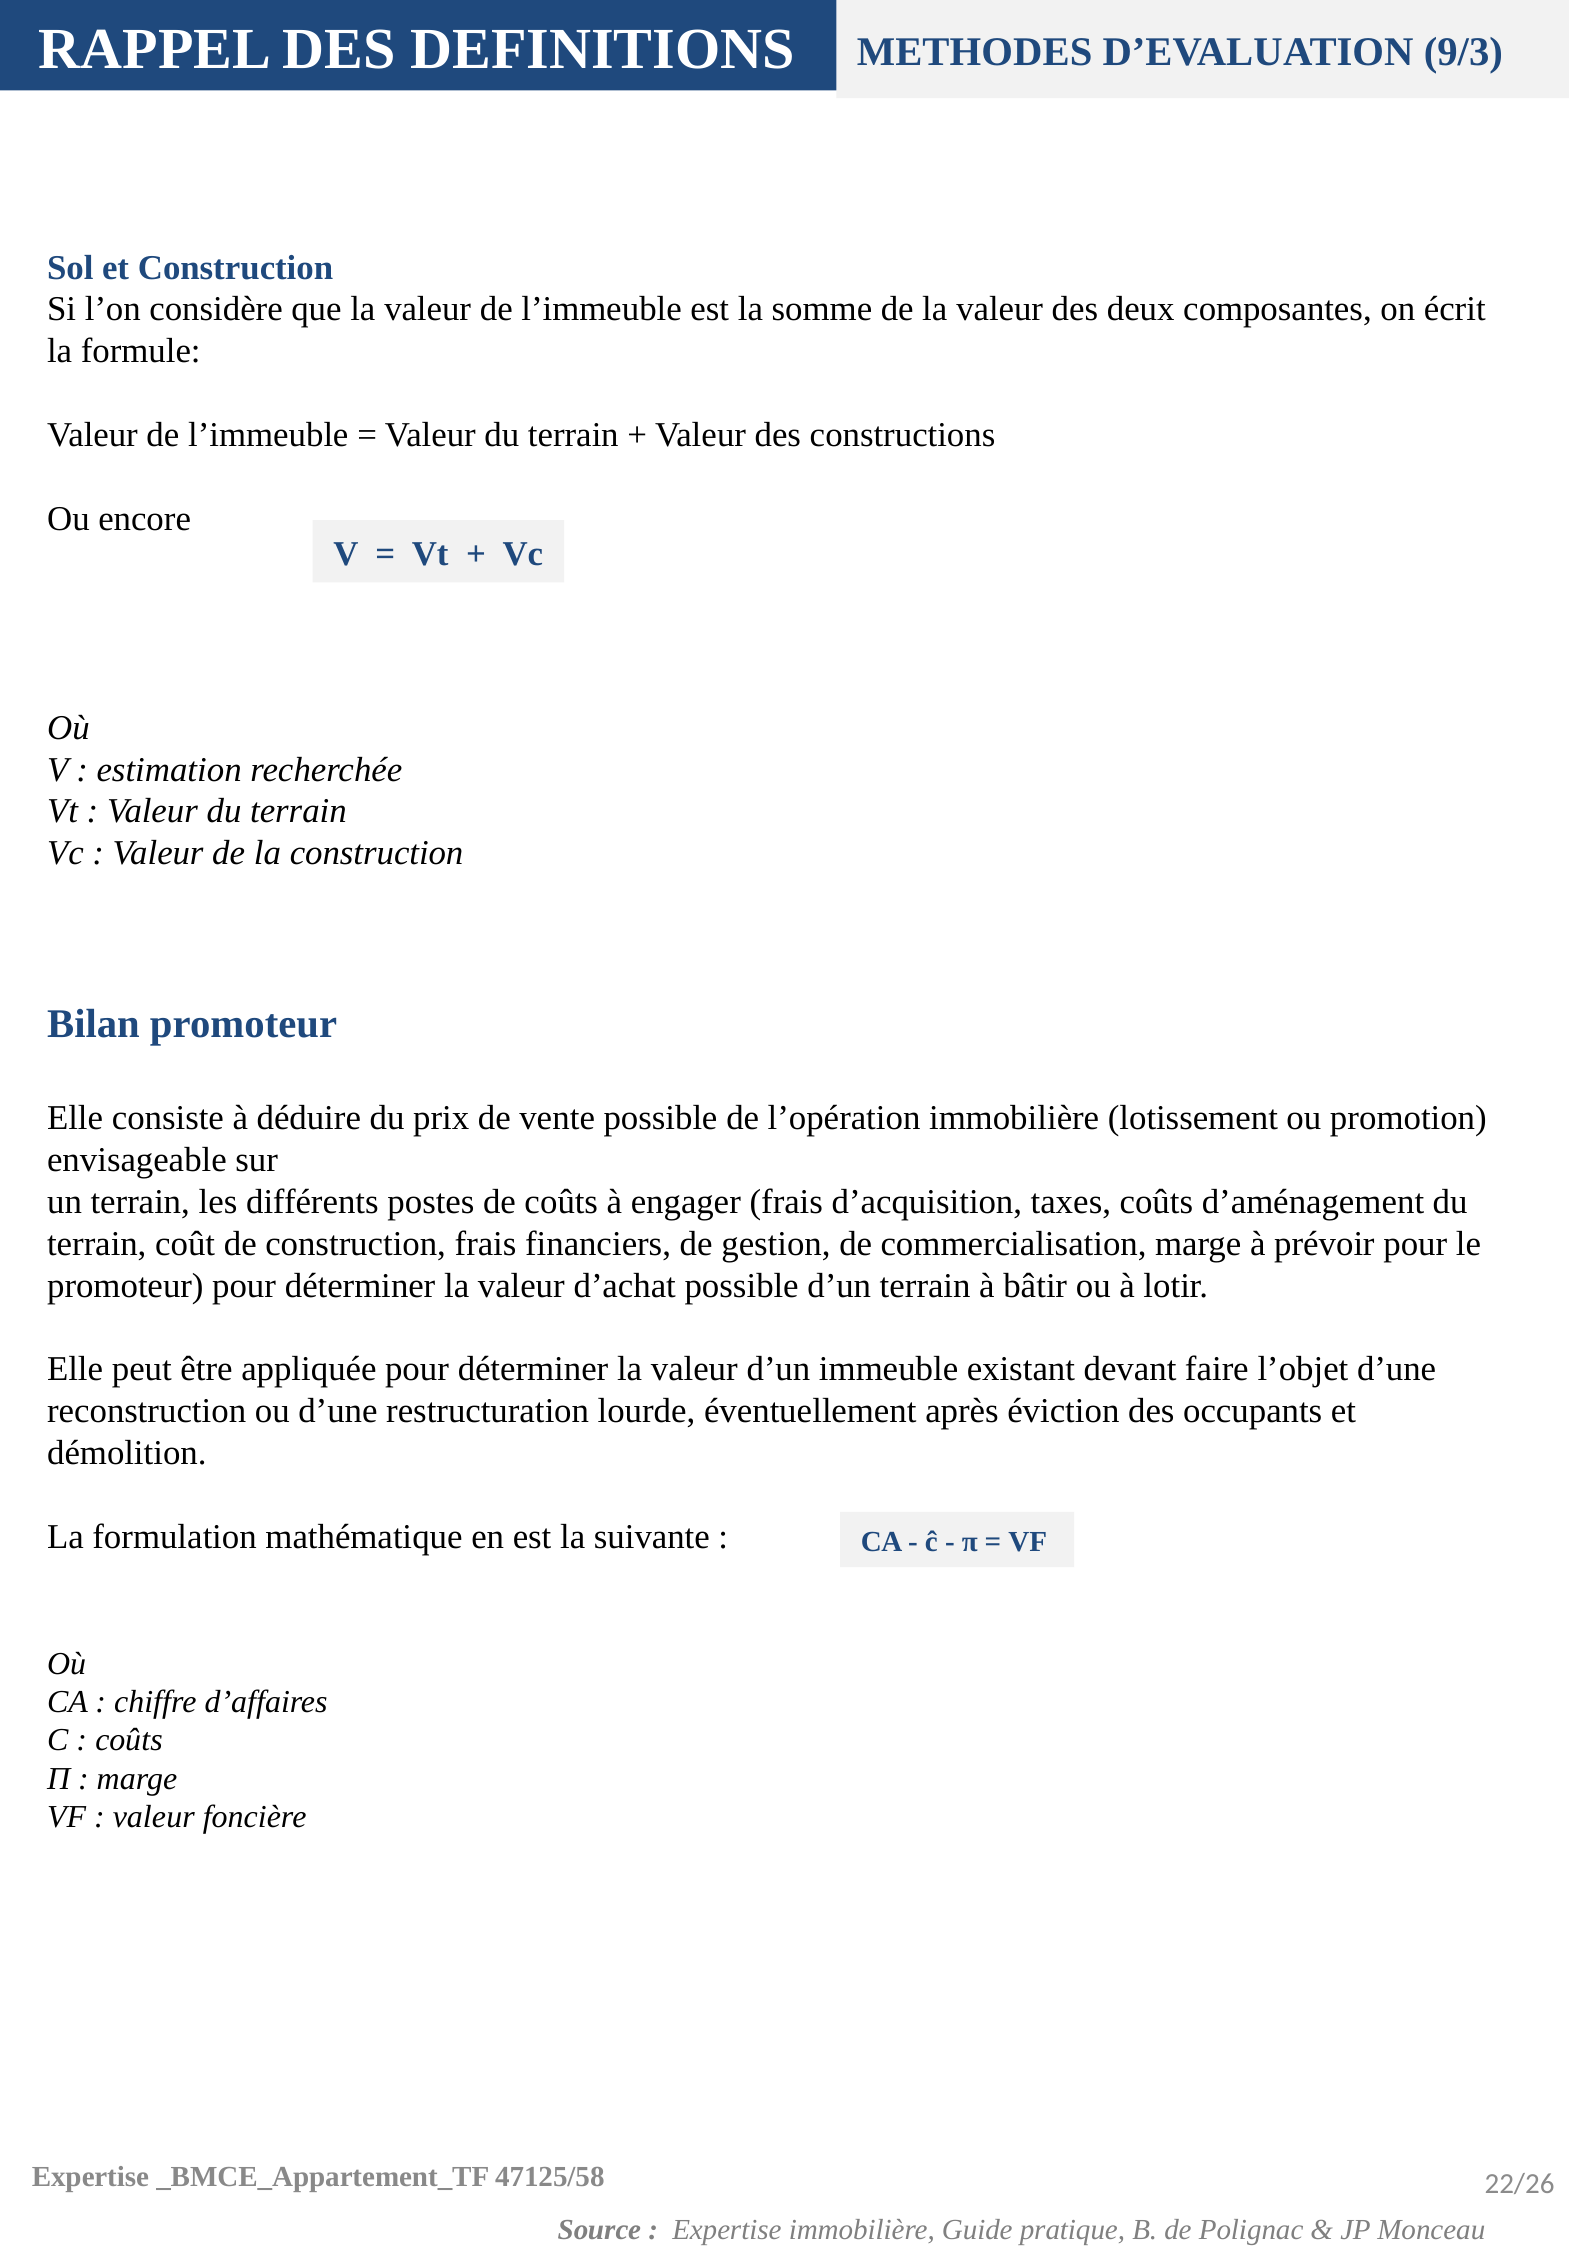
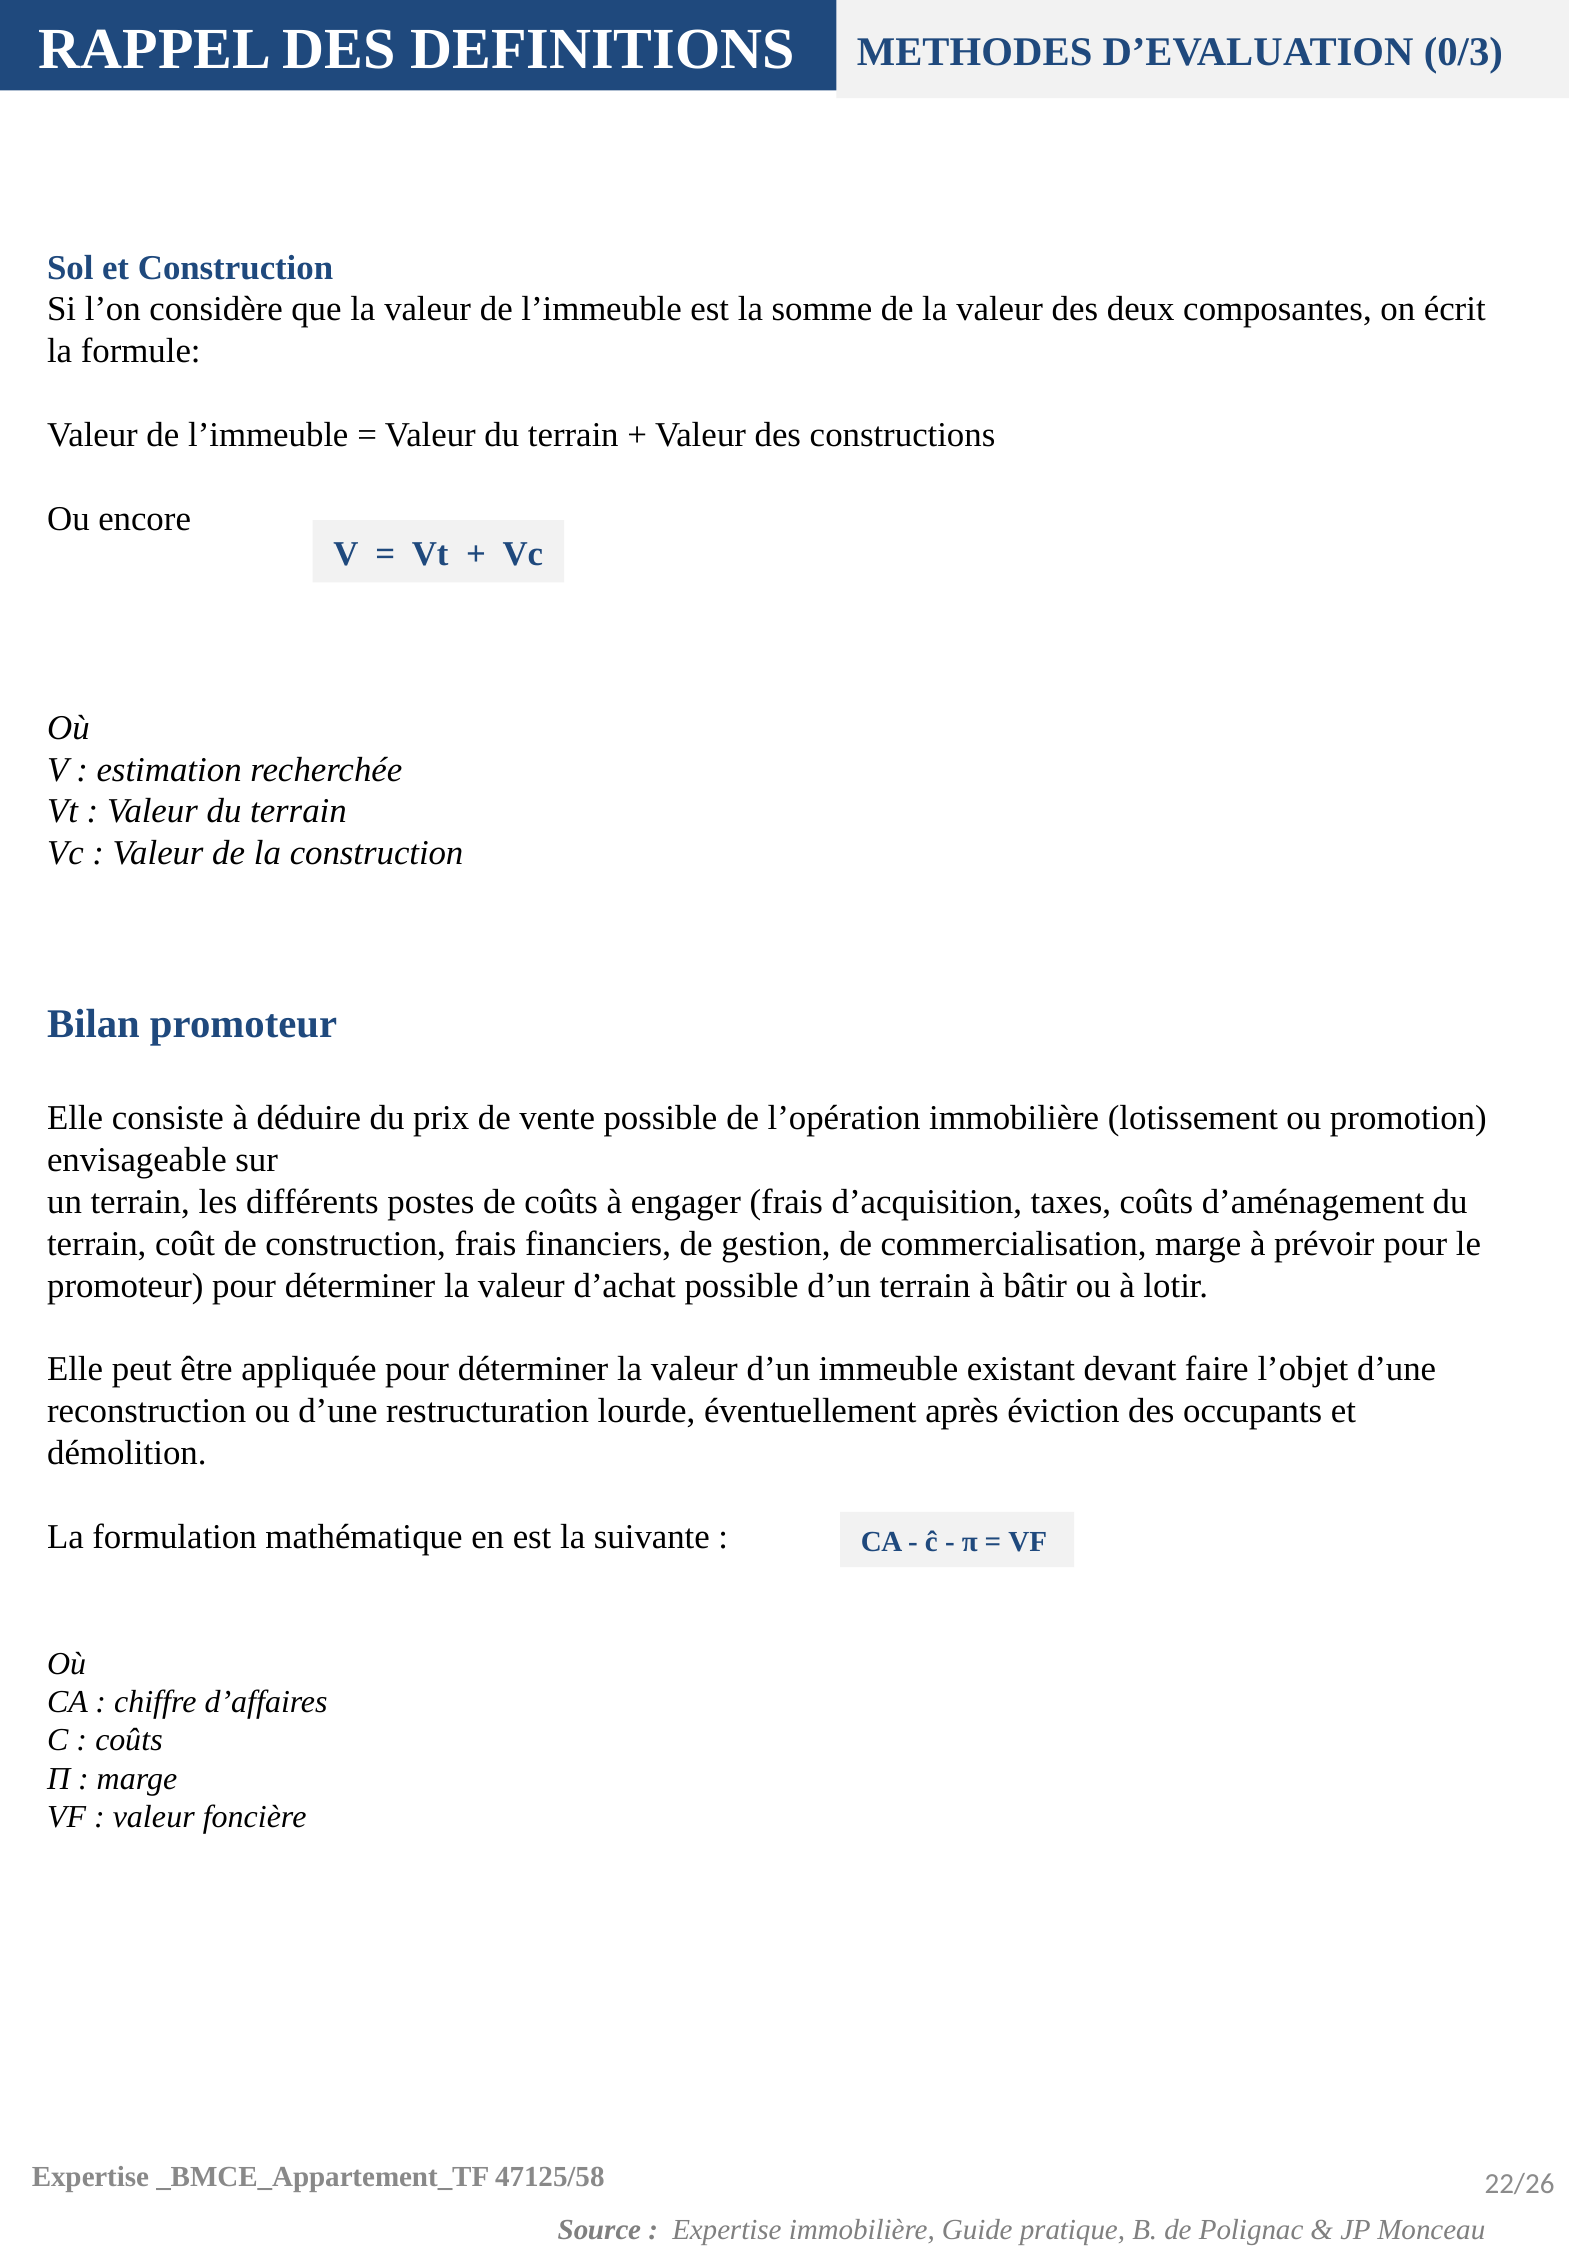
9/3: 9/3 -> 0/3 (1463, 52)
